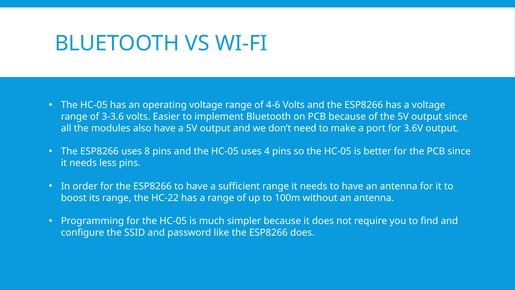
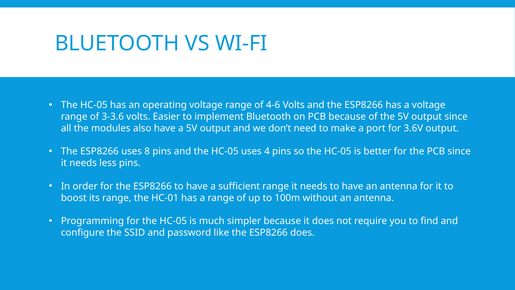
HC-22: HC-22 -> HC-01 (165, 198)
